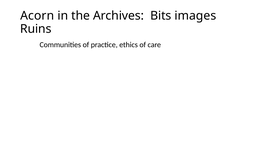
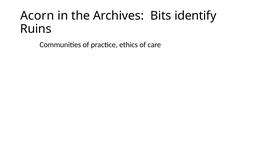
images: images -> identify (195, 16)
